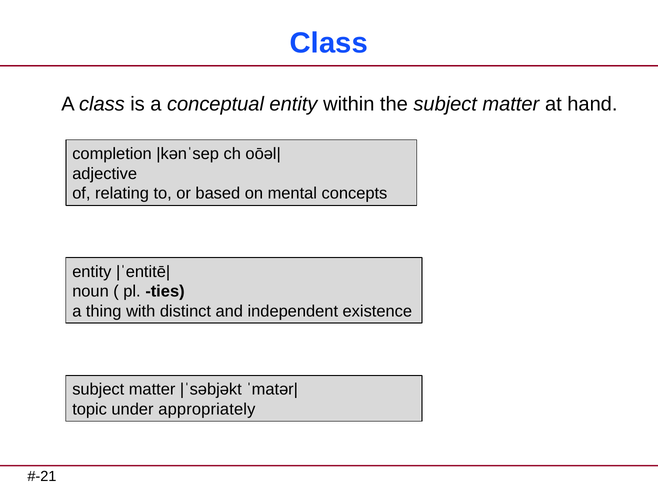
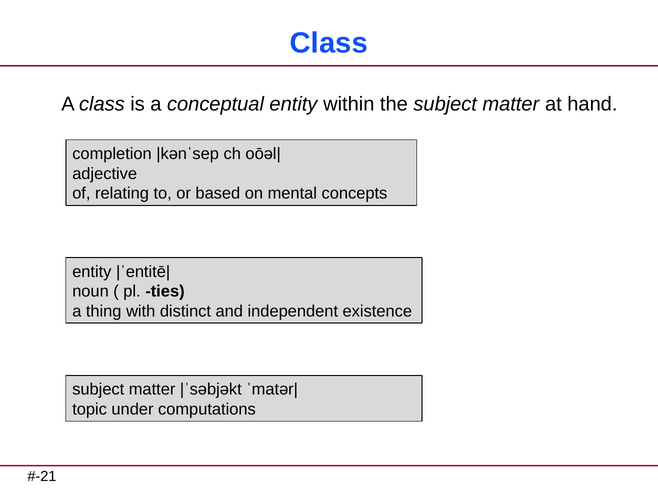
appropriately: appropriately -> computations (207, 410)
